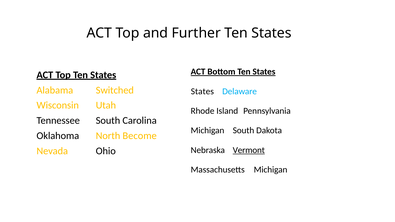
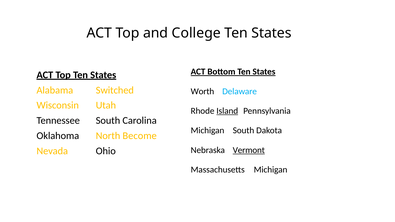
Further: Further -> College (196, 33)
States: States -> Worth (202, 91)
Island underline: none -> present (227, 111)
